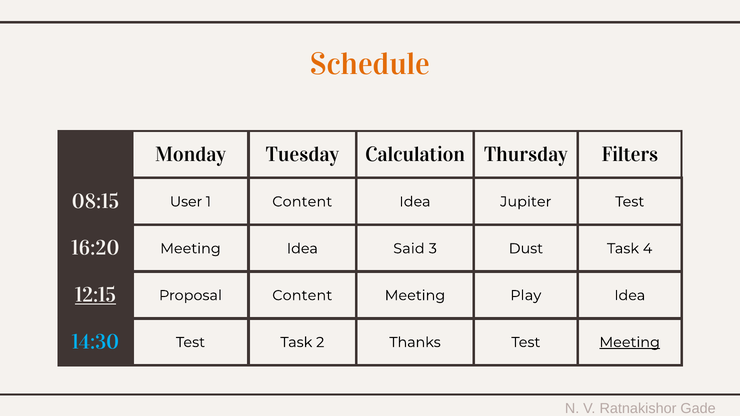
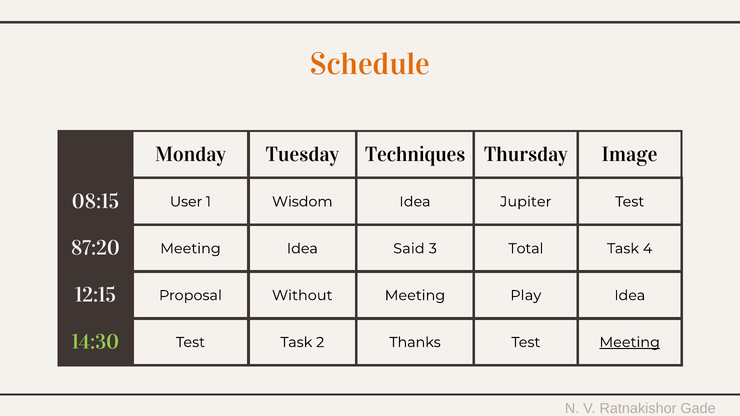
Calculation: Calculation -> Techniques (415, 155)
Filters: Filters -> Image (630, 155)
1 Content: Content -> Wisdom (302, 202)
16:20: 16:20 -> 87:20 (95, 248)
Dust: Dust -> Total (526, 249)
12:15 underline: present -> none (95, 295)
Proposal Content: Content -> Without (302, 296)
14:30 colour: light blue -> light green (95, 342)
